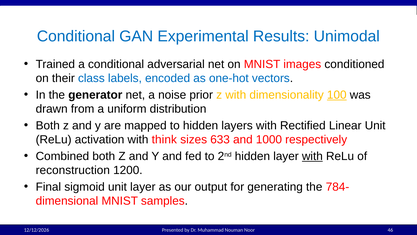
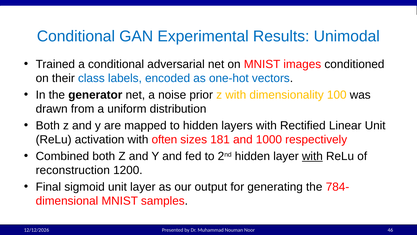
100 underline: present -> none (337, 95)
think: think -> often (164, 139)
633: 633 -> 181 (220, 139)
